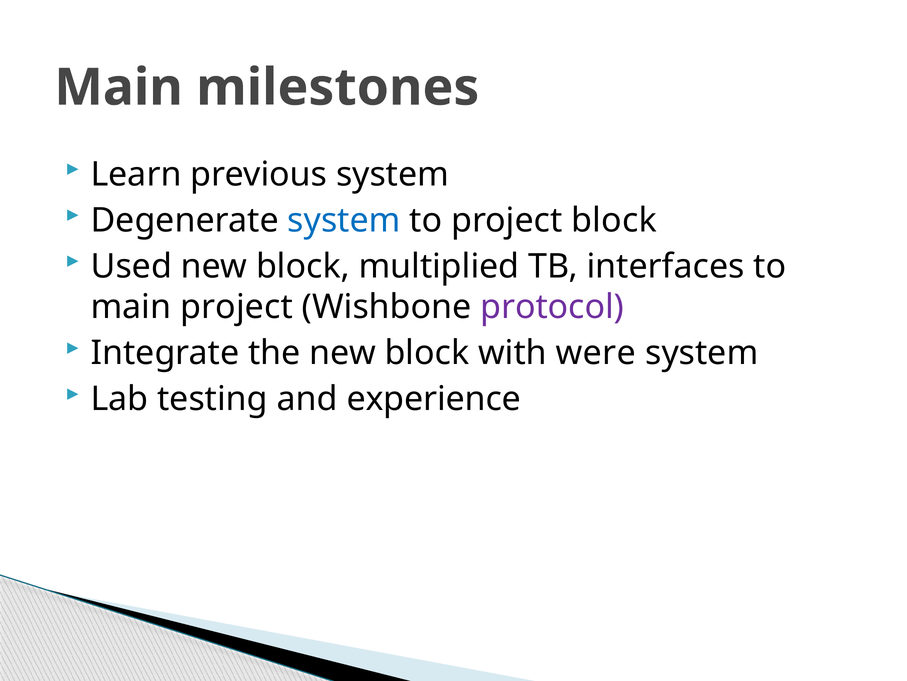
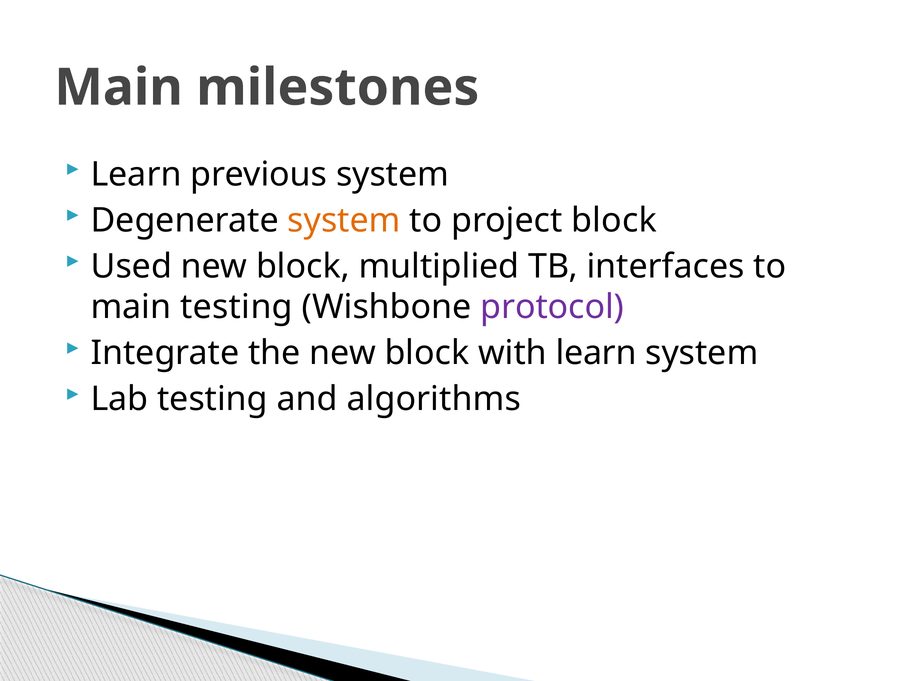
system colour: blue -> orange (344, 220)
main project: project -> testing (236, 307)
with were: were -> learn (596, 353)
experience: experience -> algorithms (434, 399)
